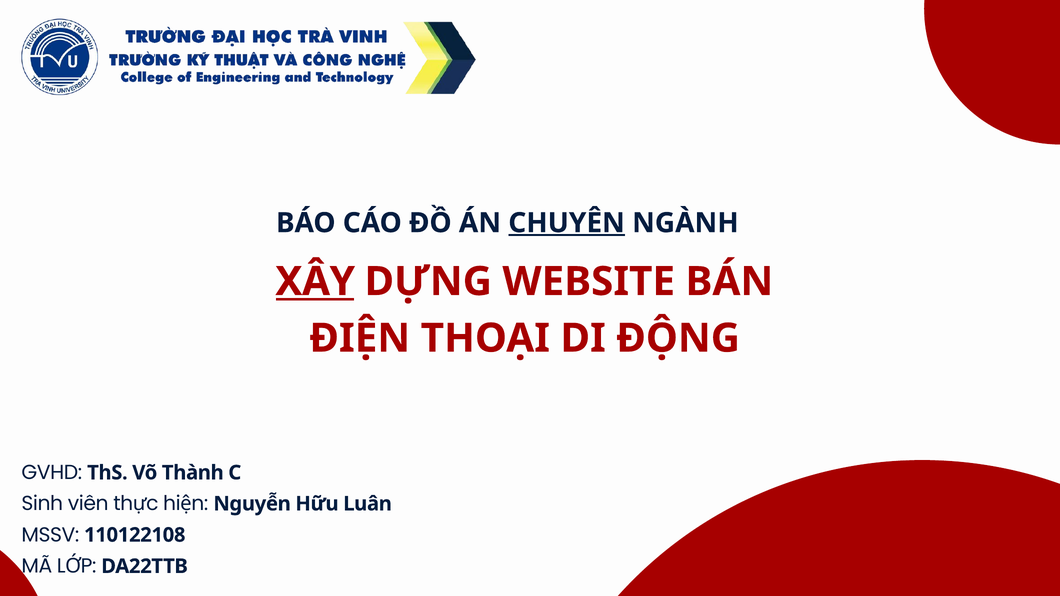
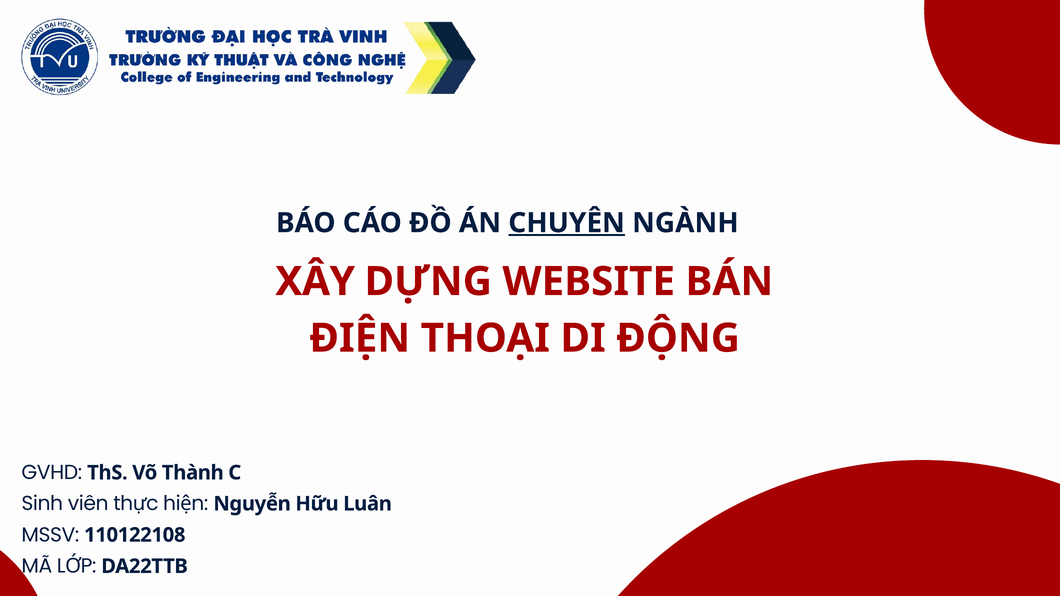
XÂY underline: present -> none (315, 282)
